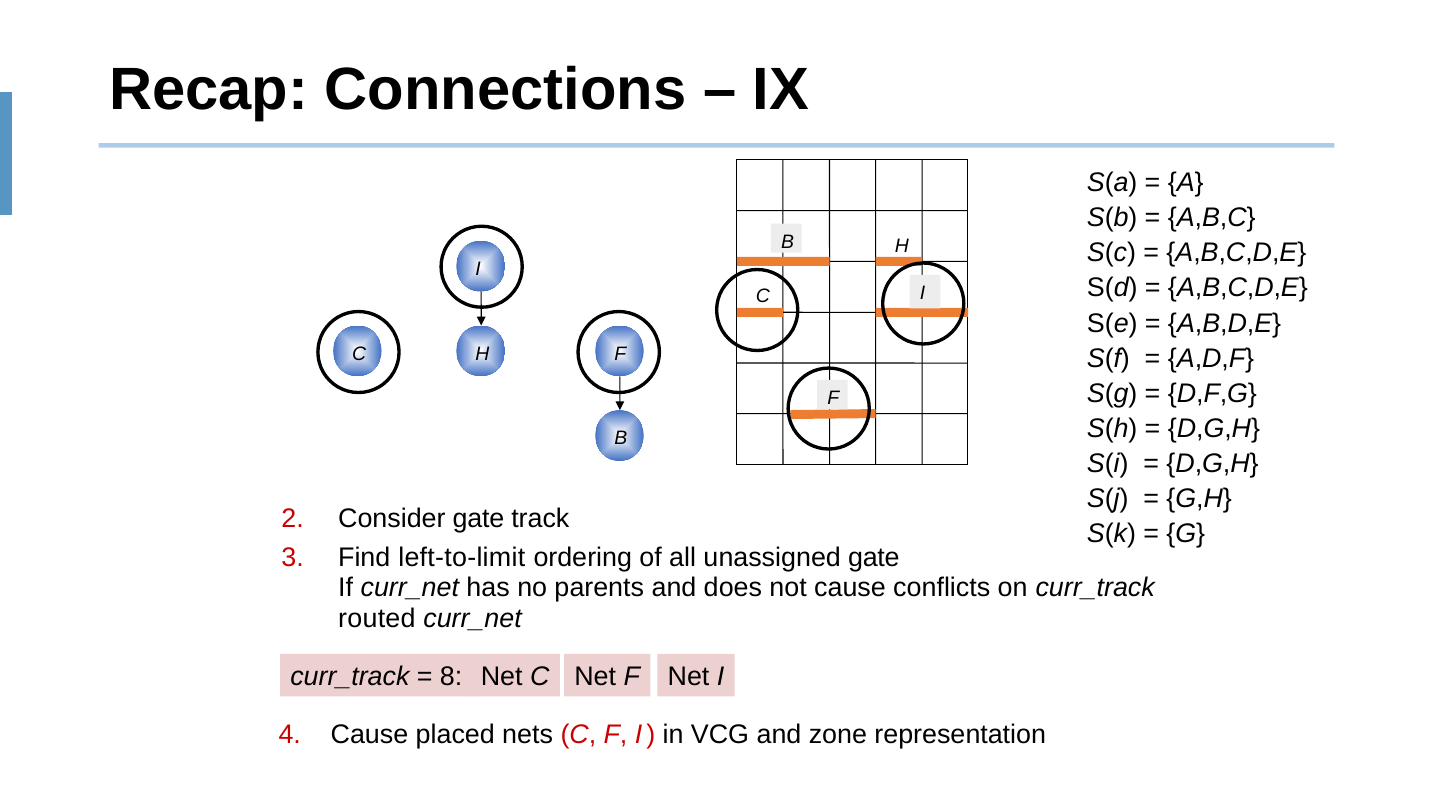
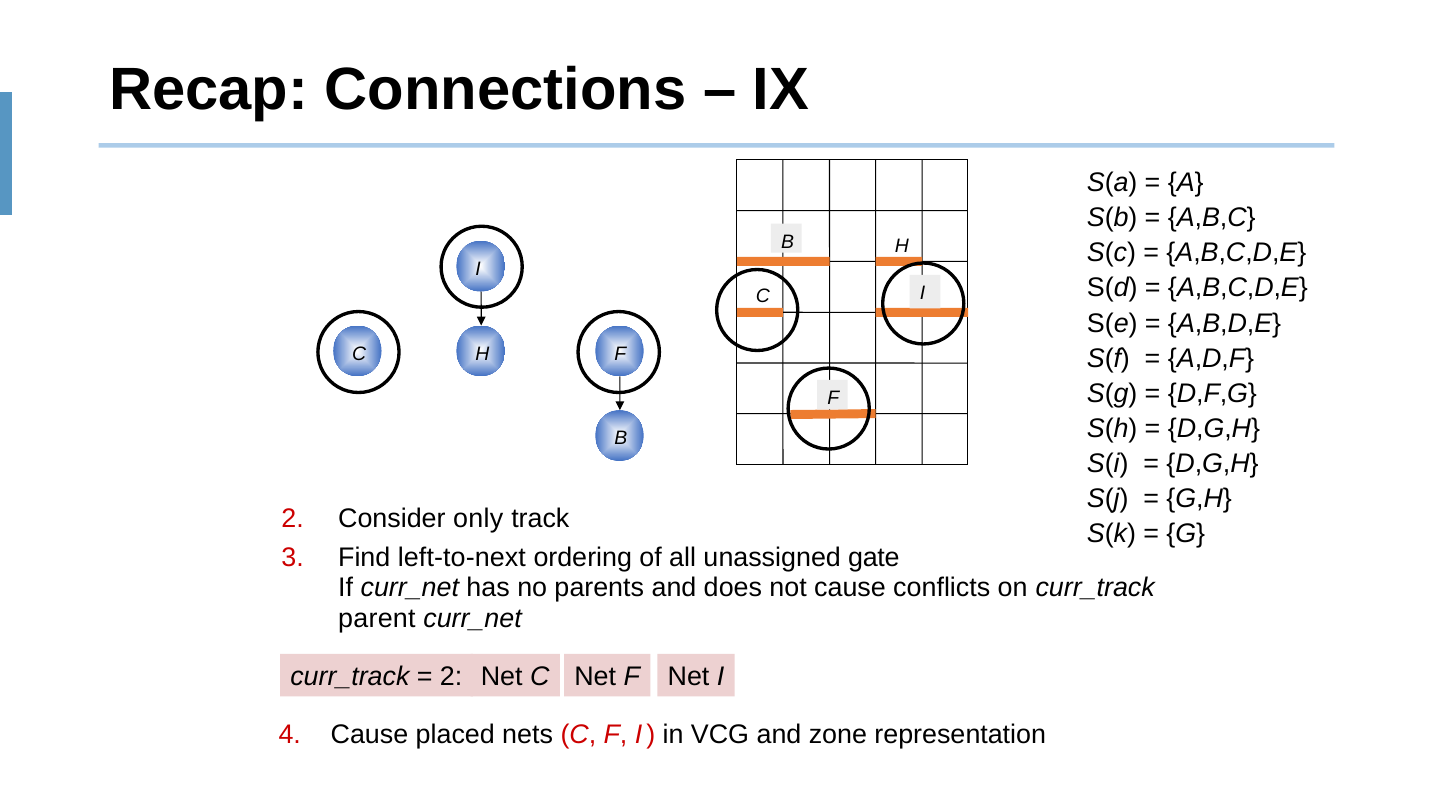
Consider gate: gate -> only (478, 519)
left-to-limit: left-to-limit -> left-to-next (462, 557)
routed: routed -> parent (377, 619)
8: 8 -> 2 (451, 677)
